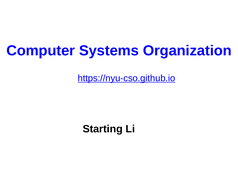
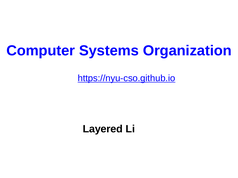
Starting: Starting -> Layered (103, 129)
